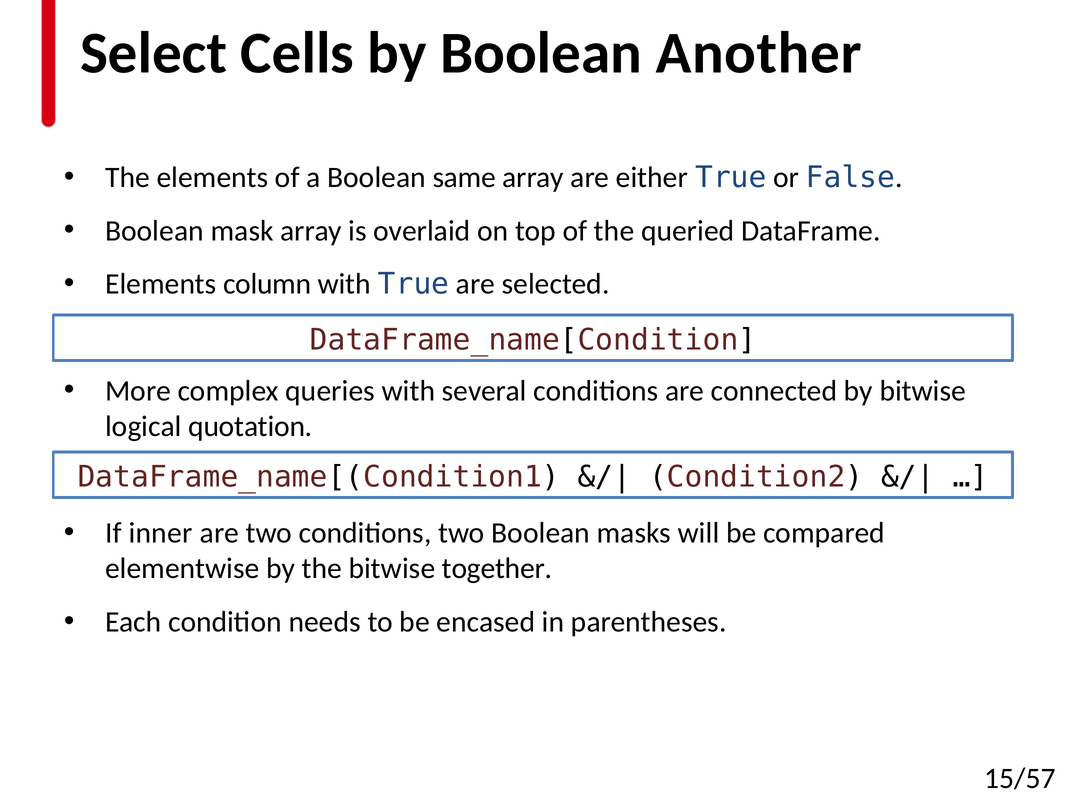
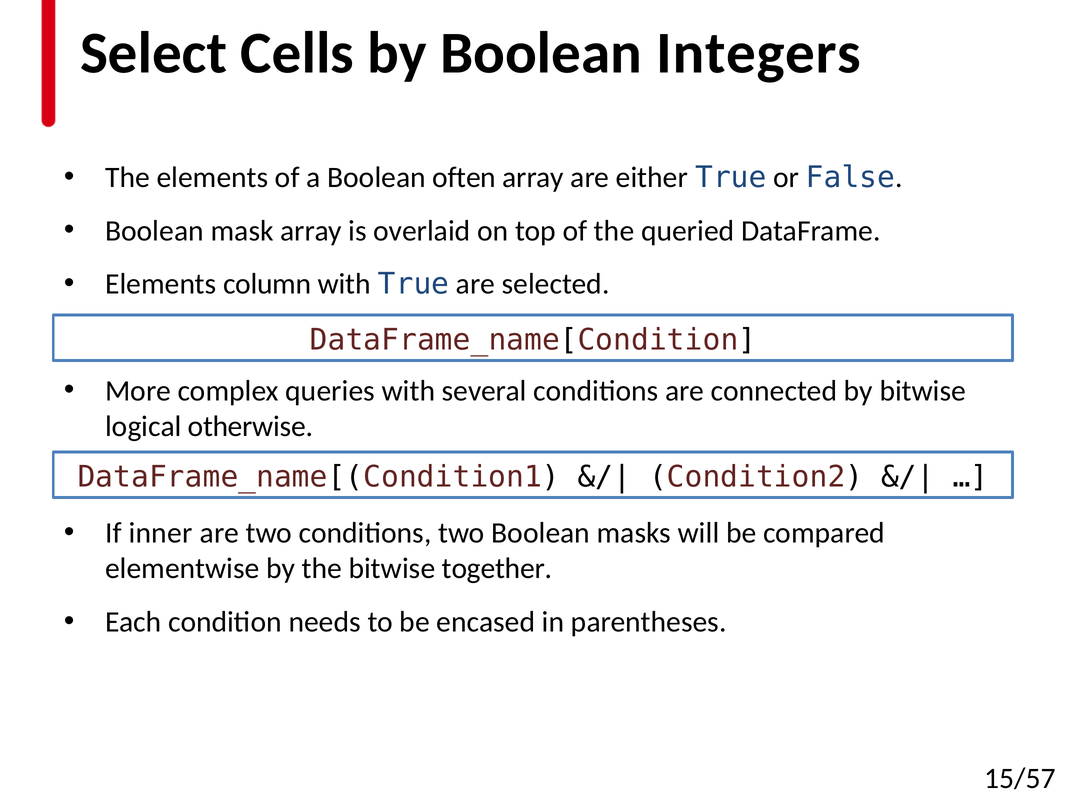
Another: Another -> Integers (759, 53)
same: same -> often (464, 177)
quotation: quotation -> otherwise (250, 426)
